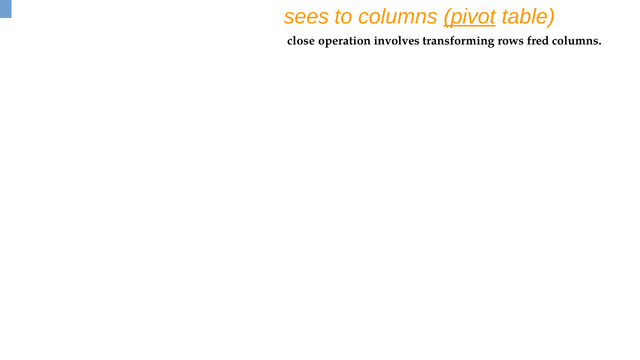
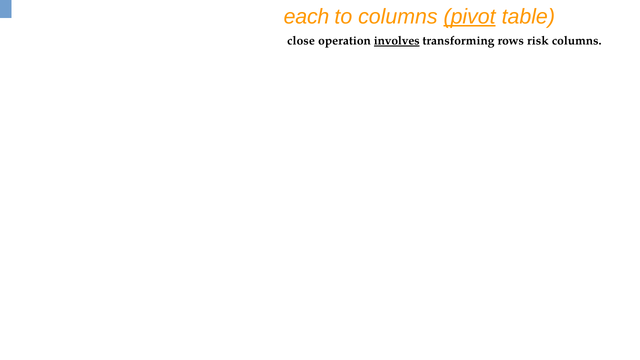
sees: sees -> each (307, 17)
involves underline: none -> present (397, 41)
fred: fred -> risk (538, 41)
